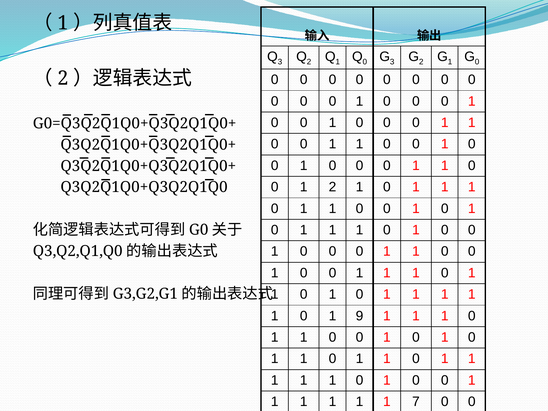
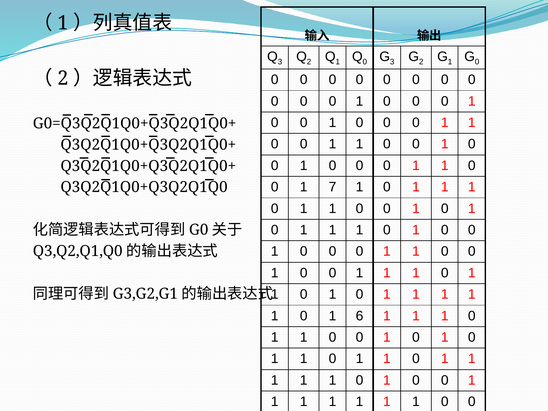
1 2: 2 -> 7 (333, 187)
9: 9 -> 6 (360, 316)
7: 7 -> 1 (416, 402)
